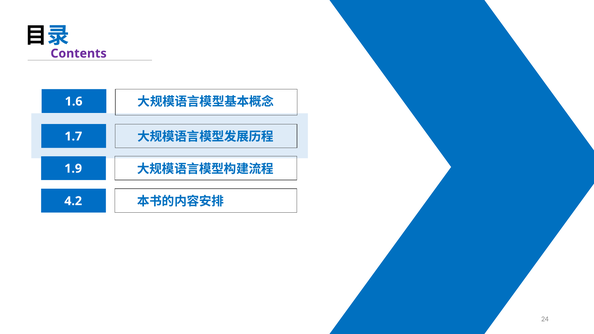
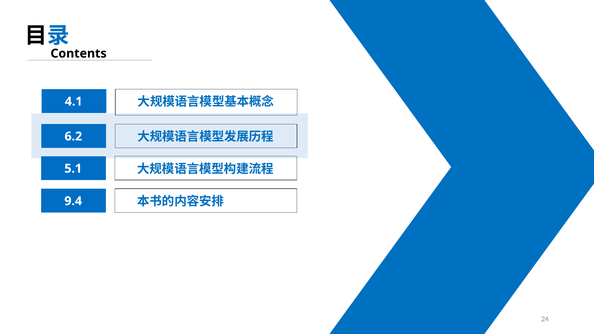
Contents colour: purple -> black (79, 53)
1.6: 1.6 -> 4.1 (74, 101)
1.7: 1.7 -> 6.2 (73, 136)
1.9: 1.9 -> 5.1 (73, 169)
4.2: 4.2 -> 9.4 (73, 201)
